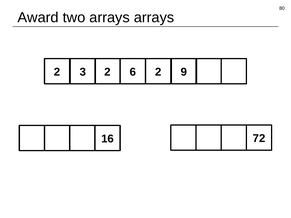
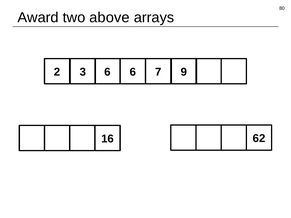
two arrays: arrays -> above (109, 17)
3 2: 2 -> 6 (108, 72)
6 2: 2 -> 7 (158, 72)
72: 72 -> 62 (259, 139)
